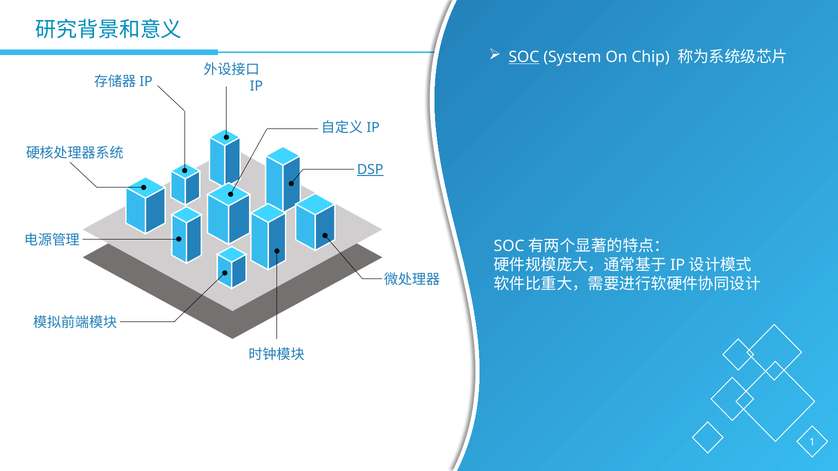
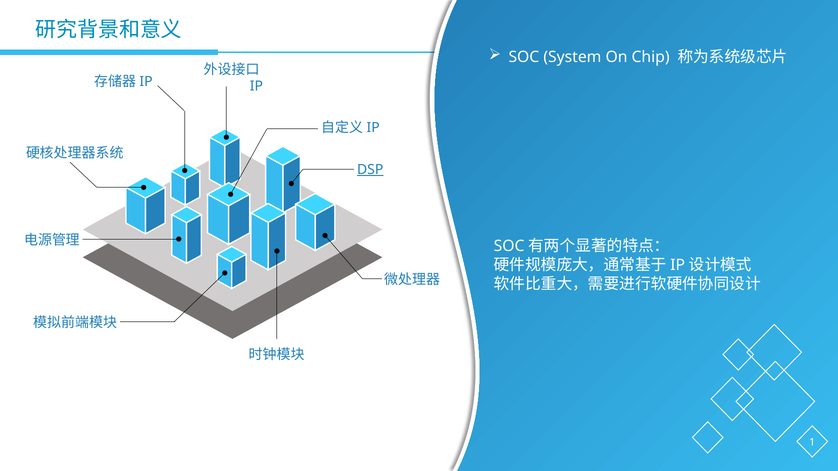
SOC underline: present -> none (524, 57)
